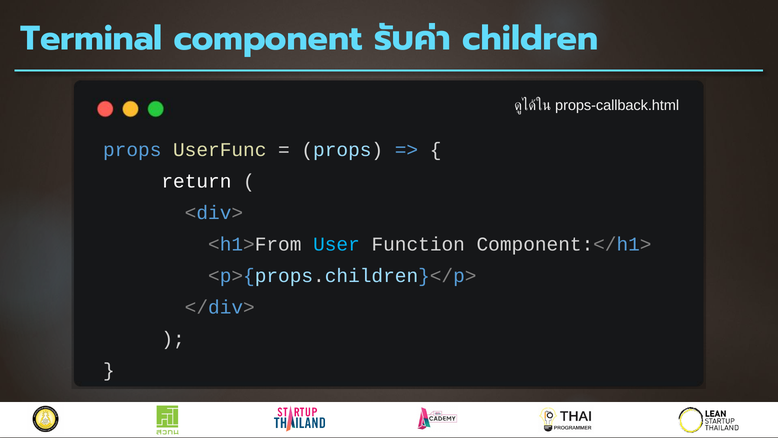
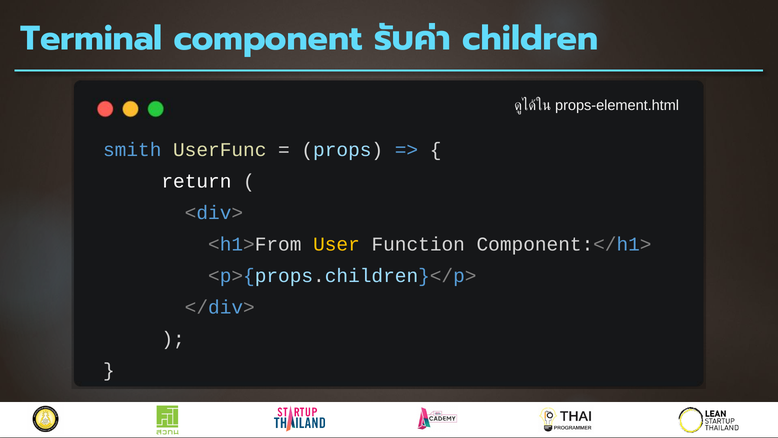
props-callback.html: props-callback.html -> props-element.html (617, 105)
props: props -> smith (132, 149)
User colour: light blue -> yellow (336, 244)
